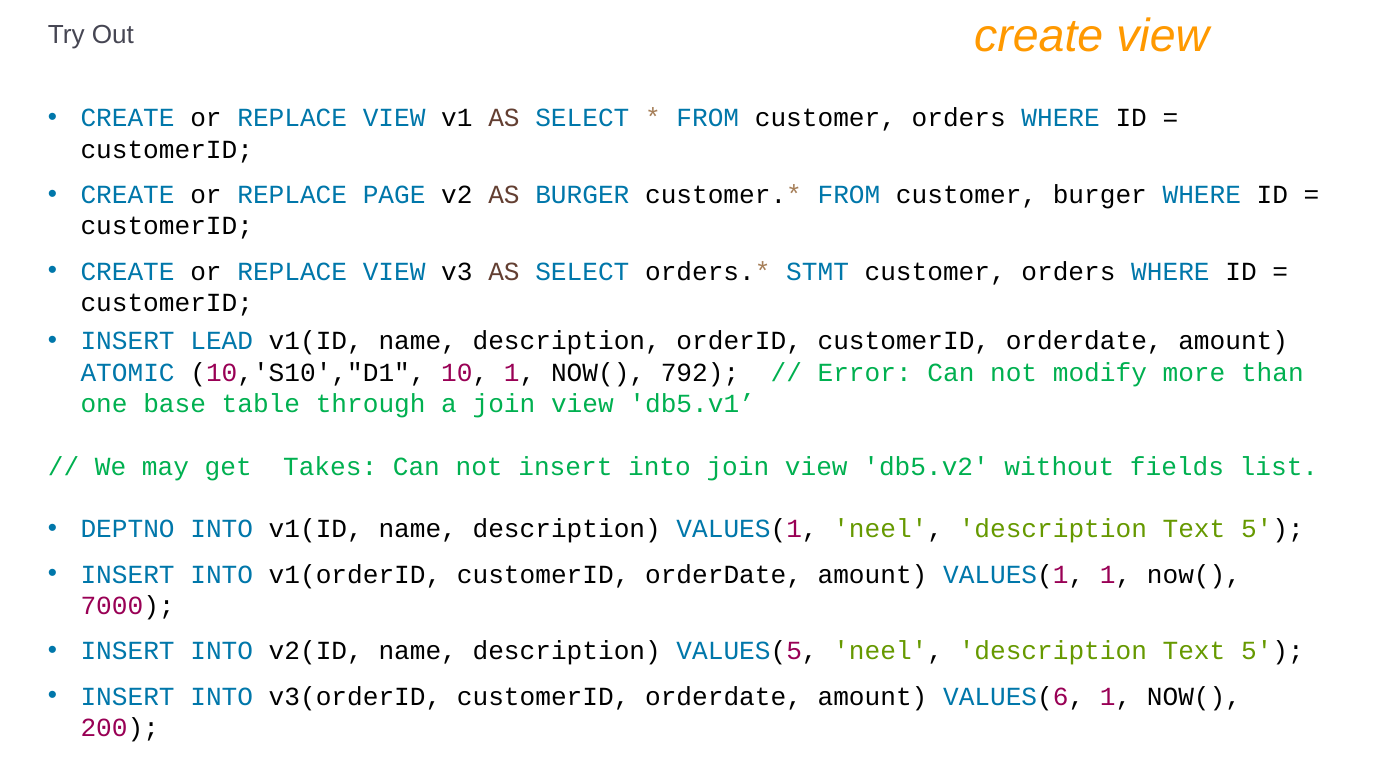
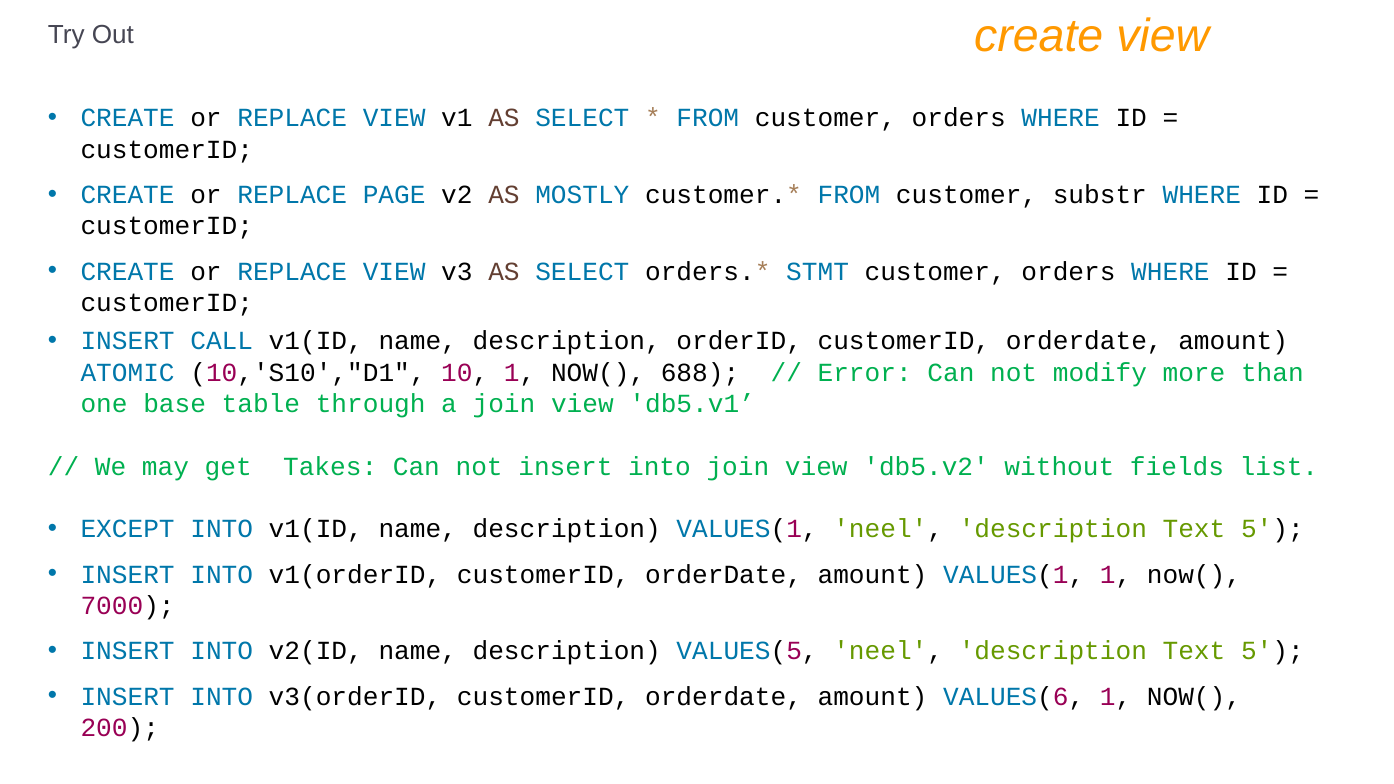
AS BURGER: BURGER -> MOSTLY (582, 195)
customer burger: burger -> substr (1100, 195)
LEAD: LEAD -> CALL (222, 341)
792: 792 -> 688 (700, 373)
DEPTNO: DEPTNO -> EXCEPT (128, 529)
